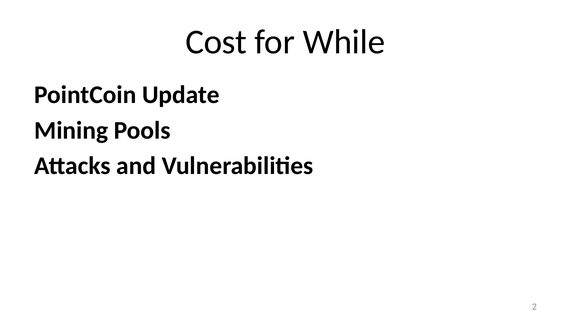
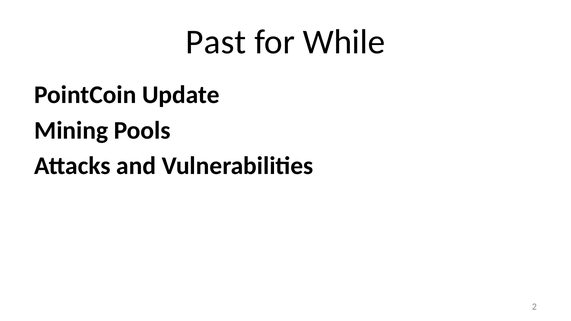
Cost: Cost -> Past (216, 42)
